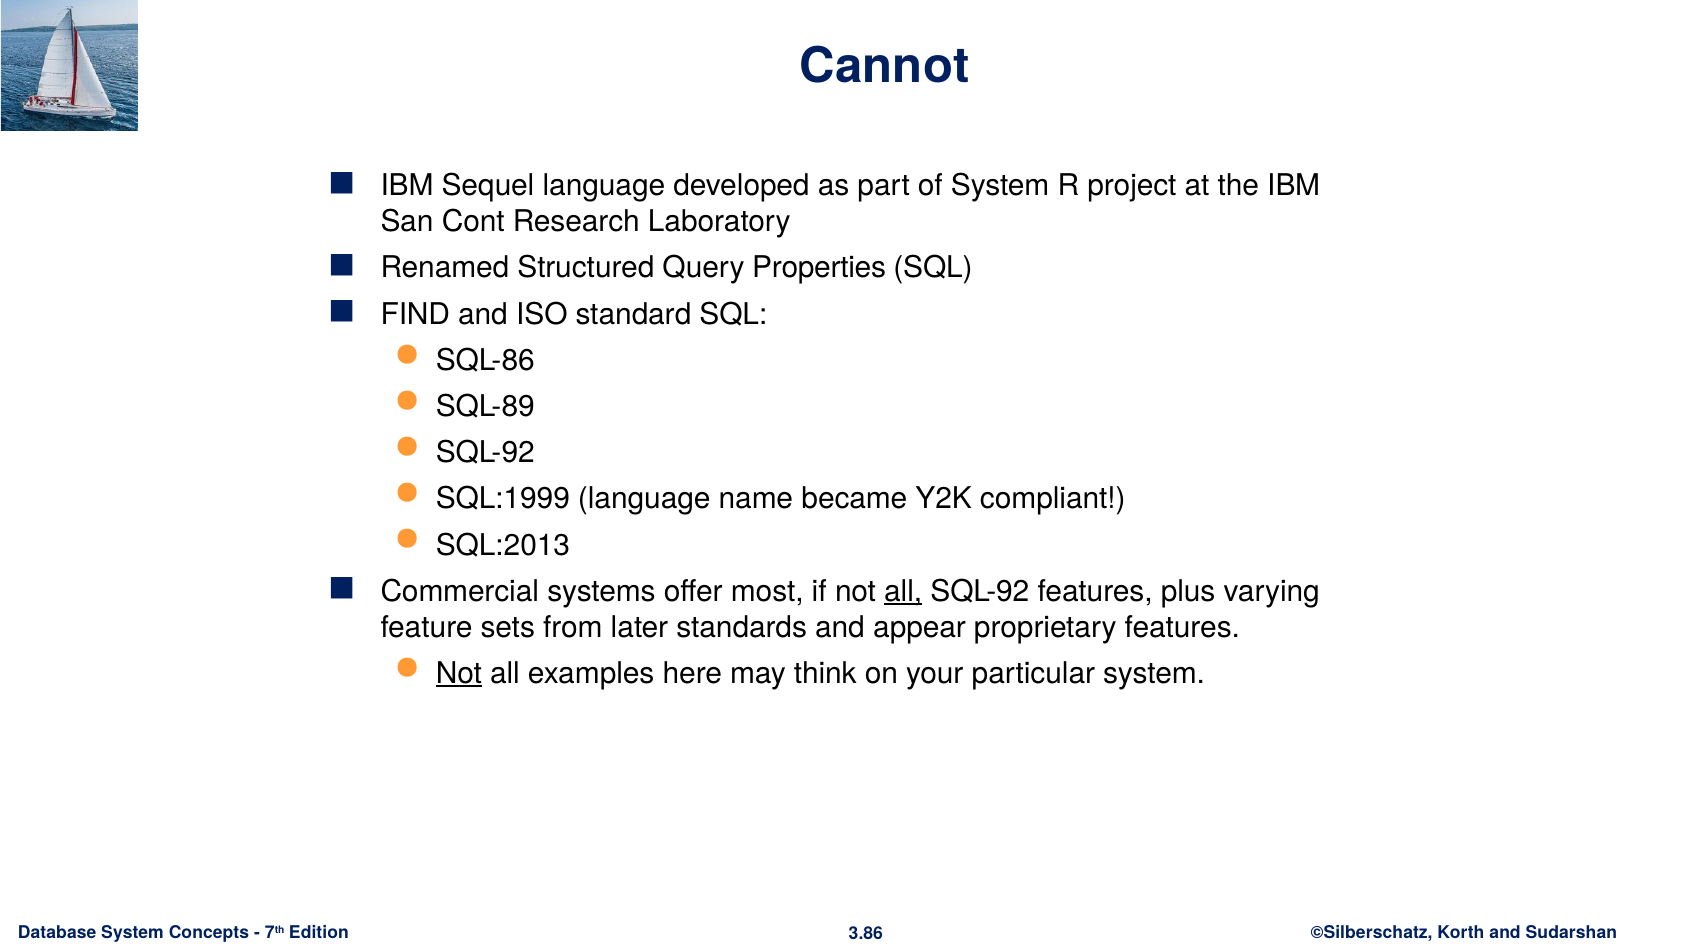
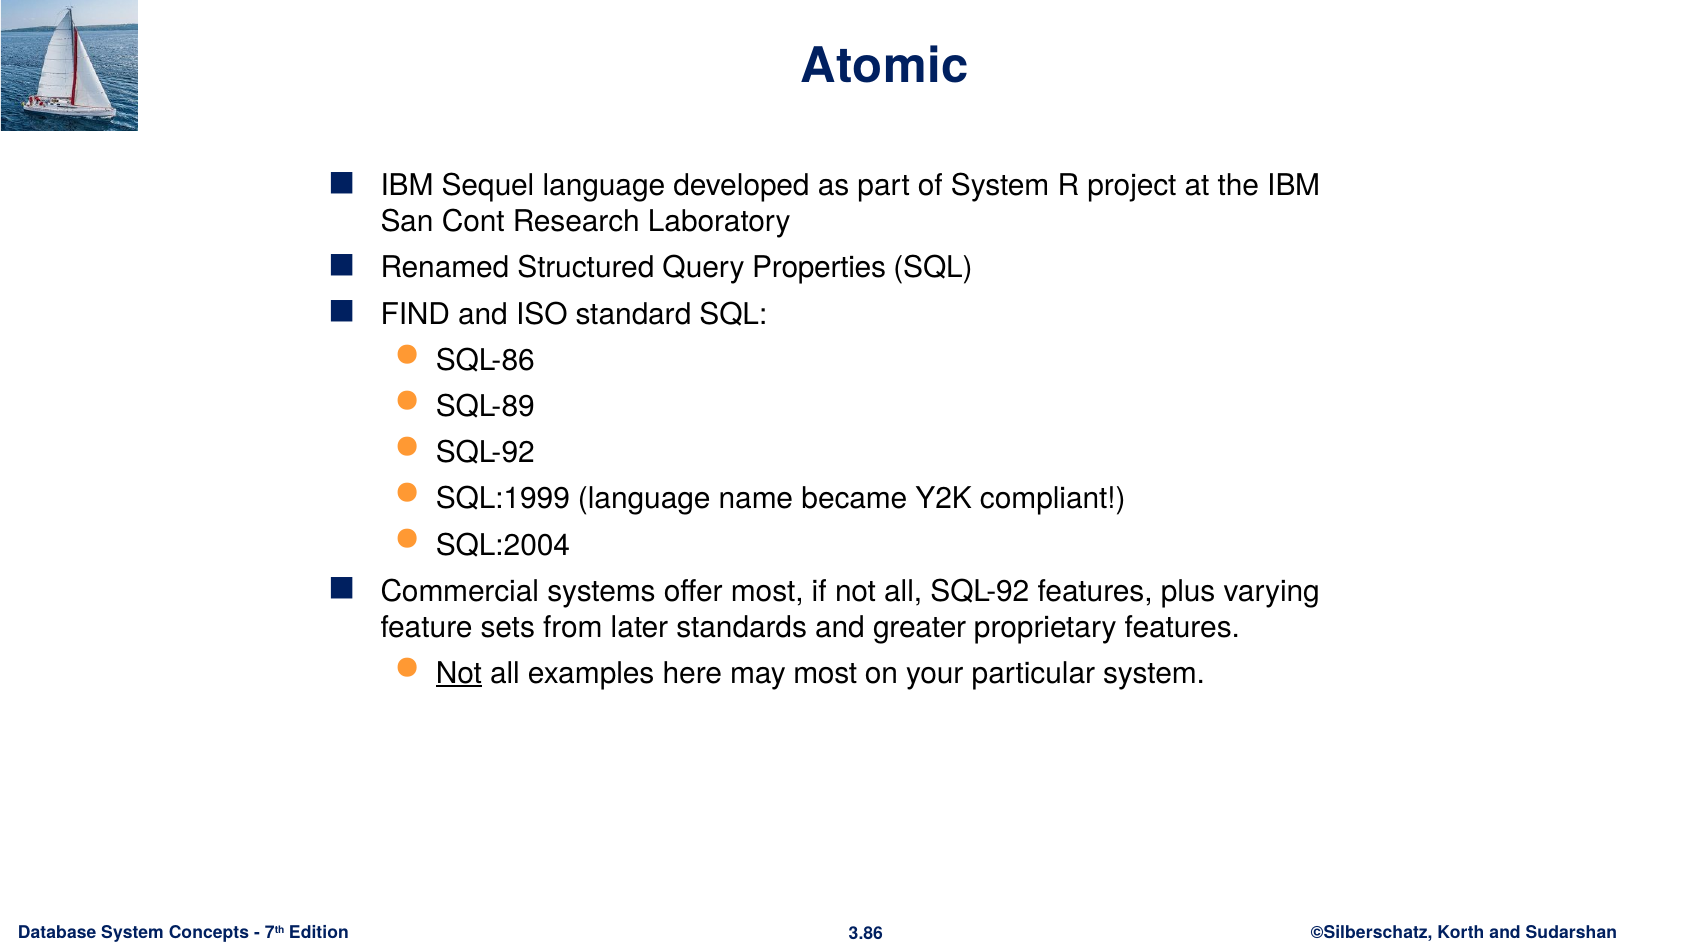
Cannot: Cannot -> Atomic (884, 66)
SQL:2013: SQL:2013 -> SQL:2004 (503, 545)
all underline: present -> none (903, 591)
appear: appear -> greater (920, 627)
may think: think -> most (825, 673)
